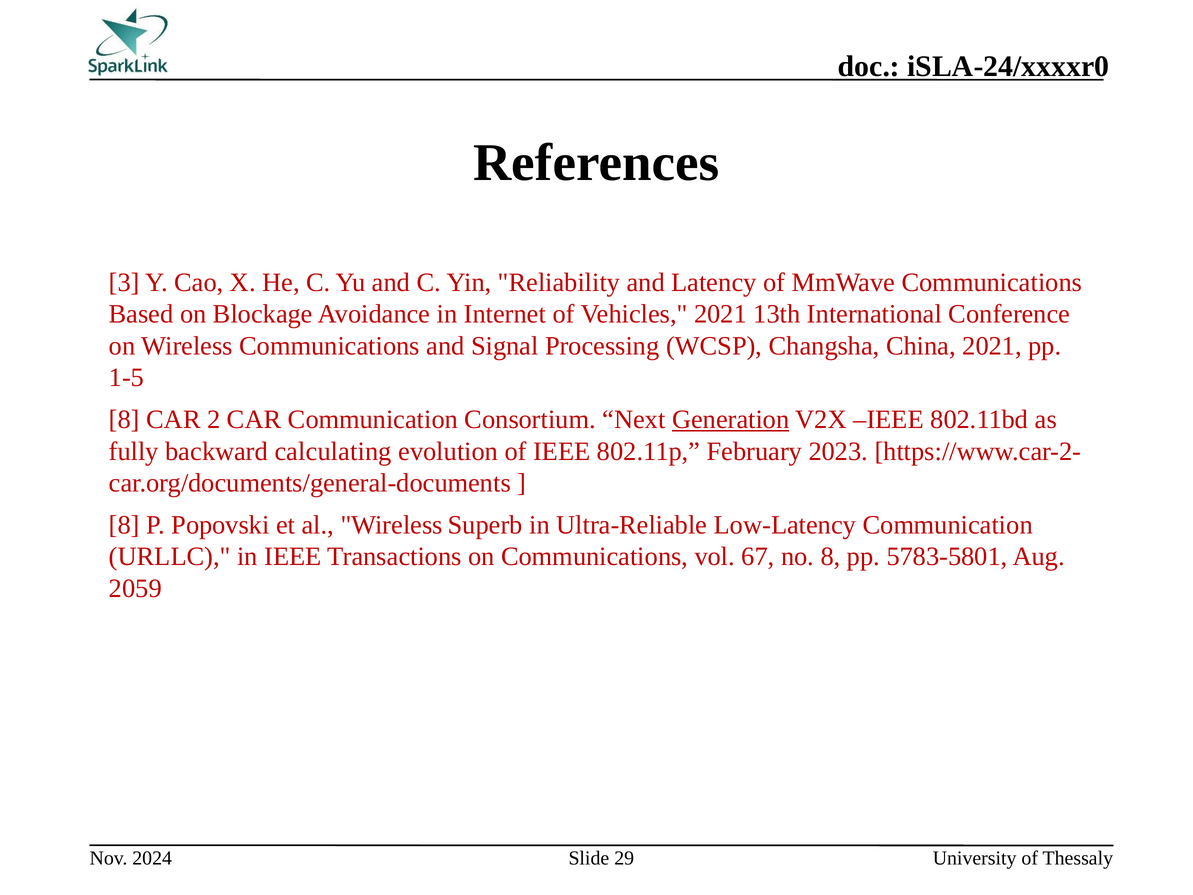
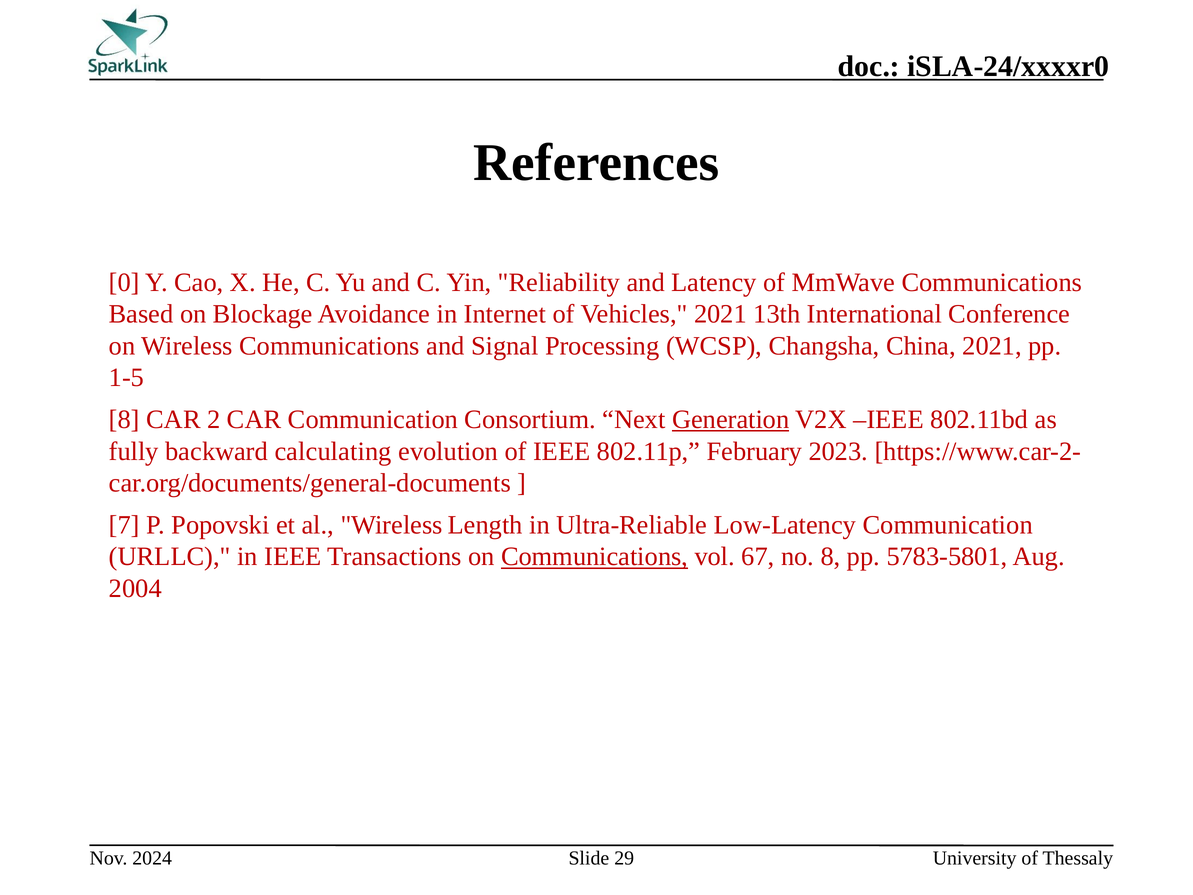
3: 3 -> 0 (124, 282)
8: 8 -> 7 (124, 525)
Superb: Superb -> Length (485, 525)
Communications underline: none -> present (595, 557)
2059: 2059 -> 2004 (135, 588)
